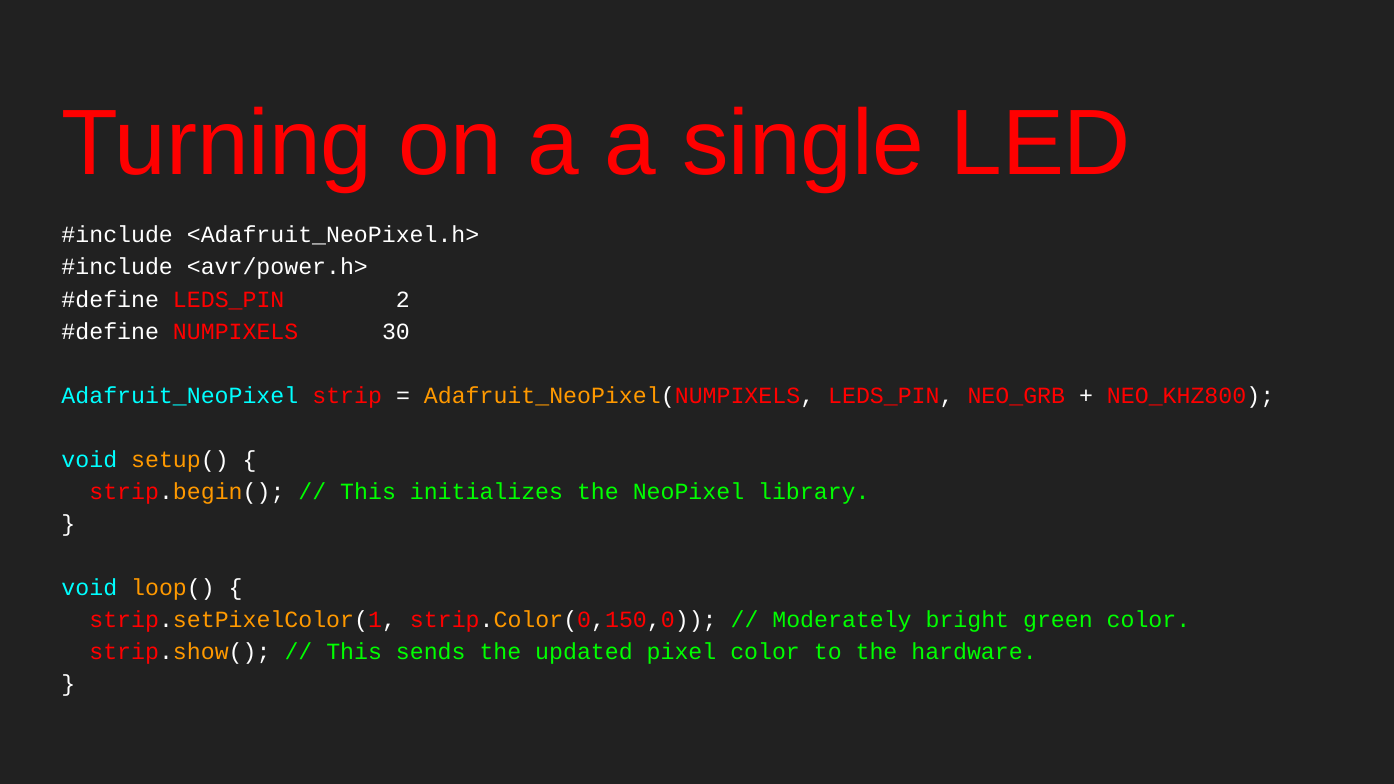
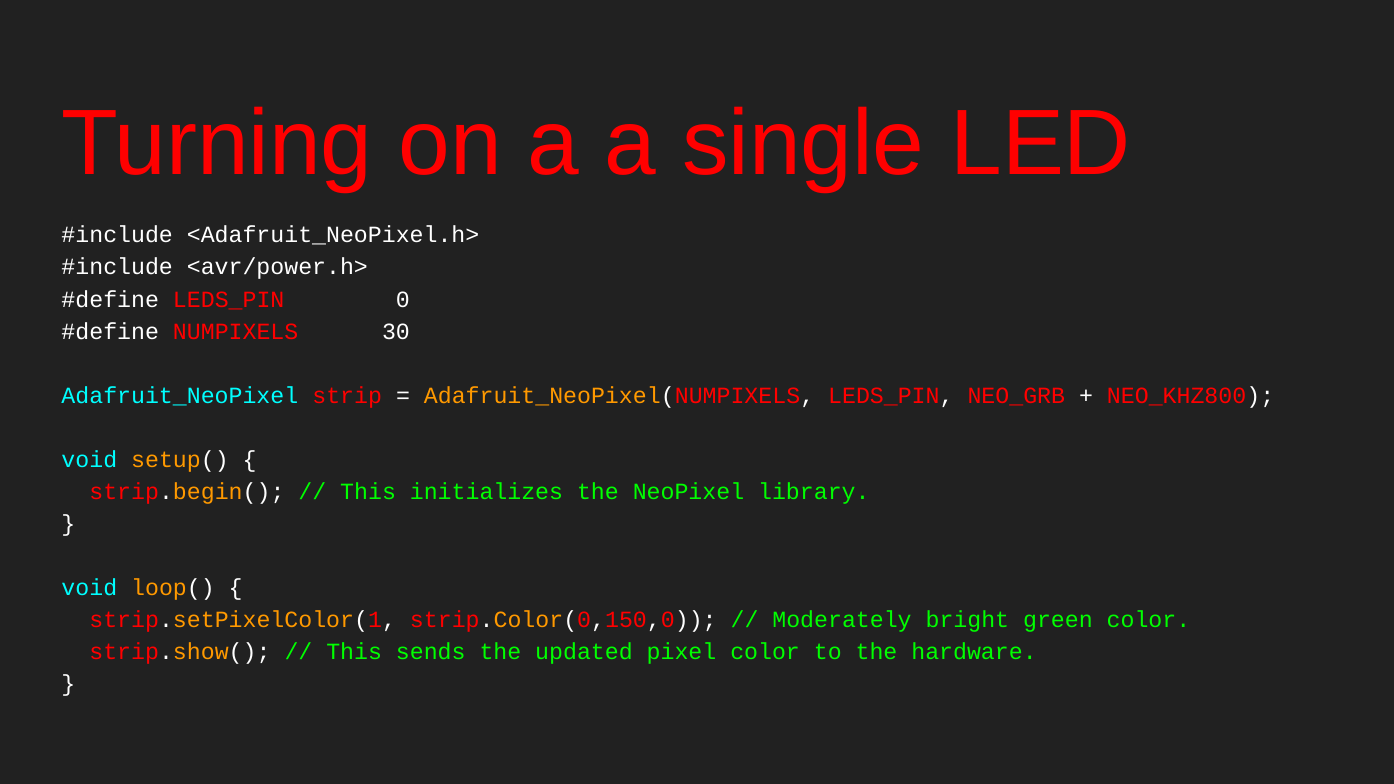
2: 2 -> 0 (403, 299)
